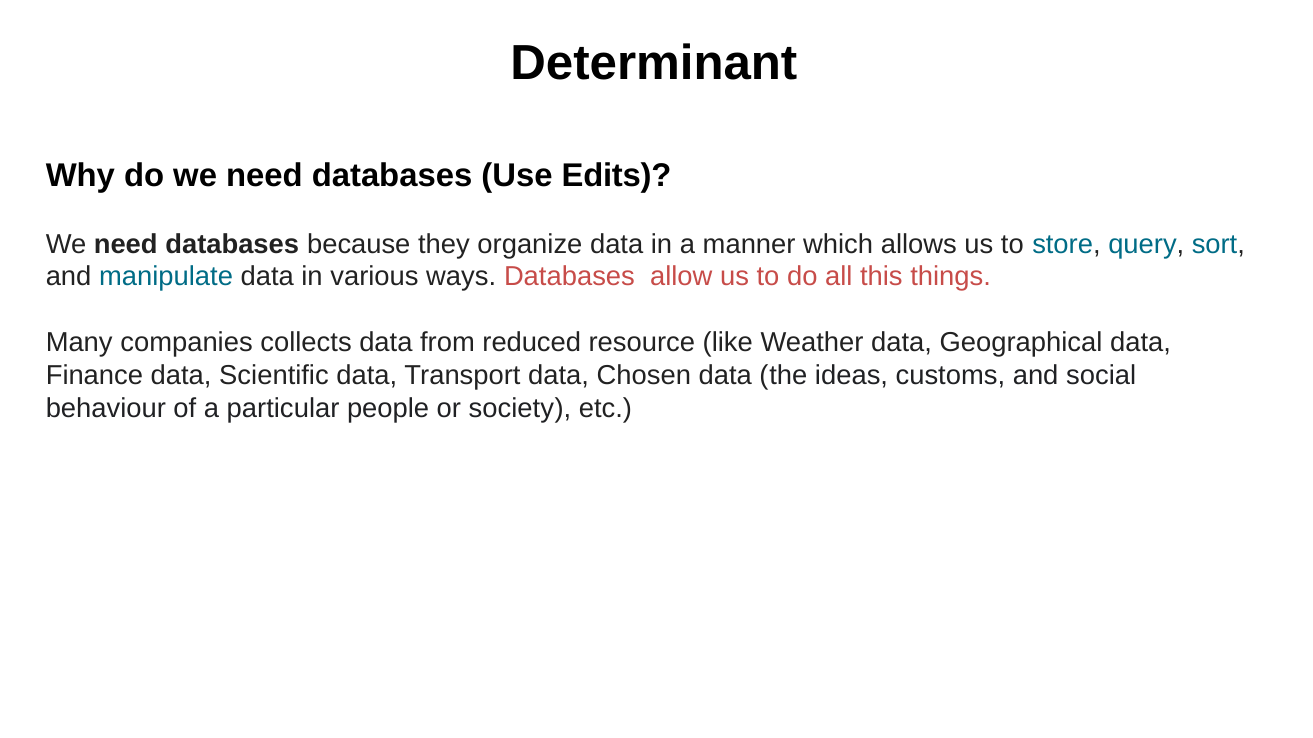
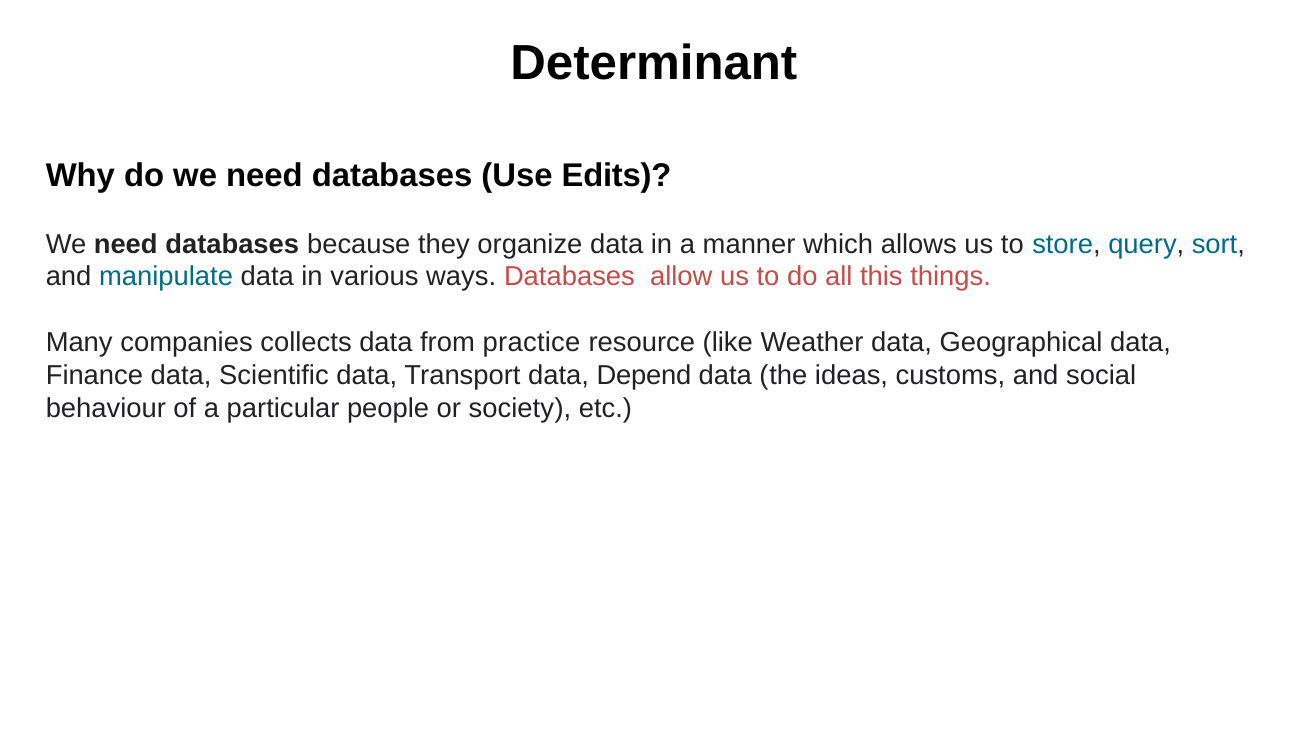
reduced: reduced -> practice (532, 343)
Chosen: Chosen -> Depend (644, 376)
